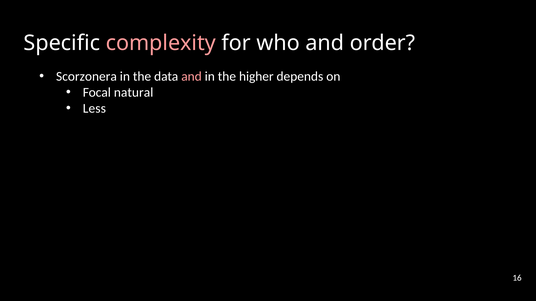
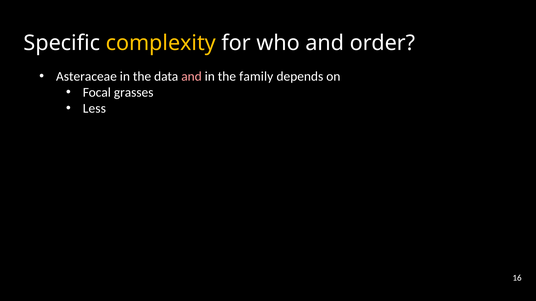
complexity colour: pink -> yellow (161, 43)
Scorzonera: Scorzonera -> Asteraceae (86, 77)
higher: higher -> family (256, 77)
natural: natural -> grasses (134, 93)
